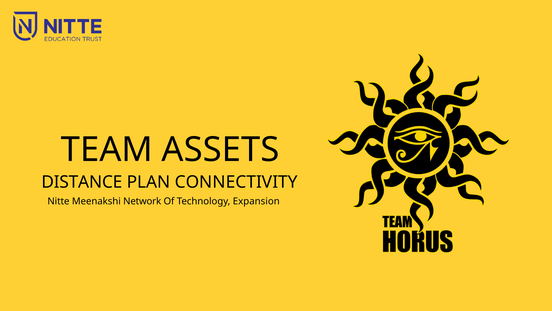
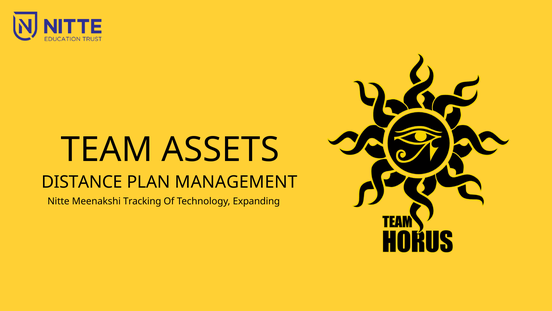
CONNECTIVITY: CONNECTIVITY -> MANAGEMENT (236, 182)
Network: Network -> Tracking (142, 201)
Expansion: Expansion -> Expanding (256, 201)
